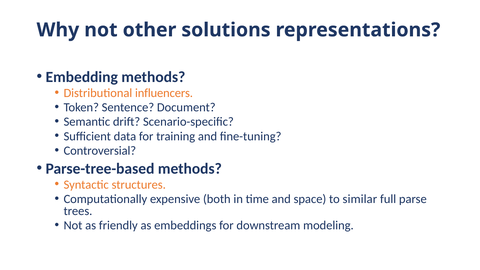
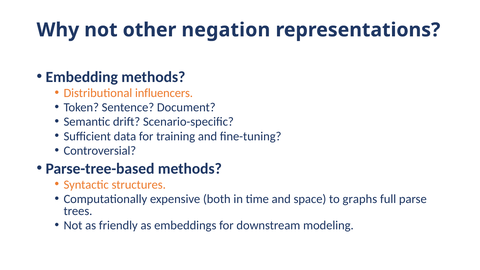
solutions: solutions -> negation (226, 30)
similar: similar -> graphs (360, 199)
